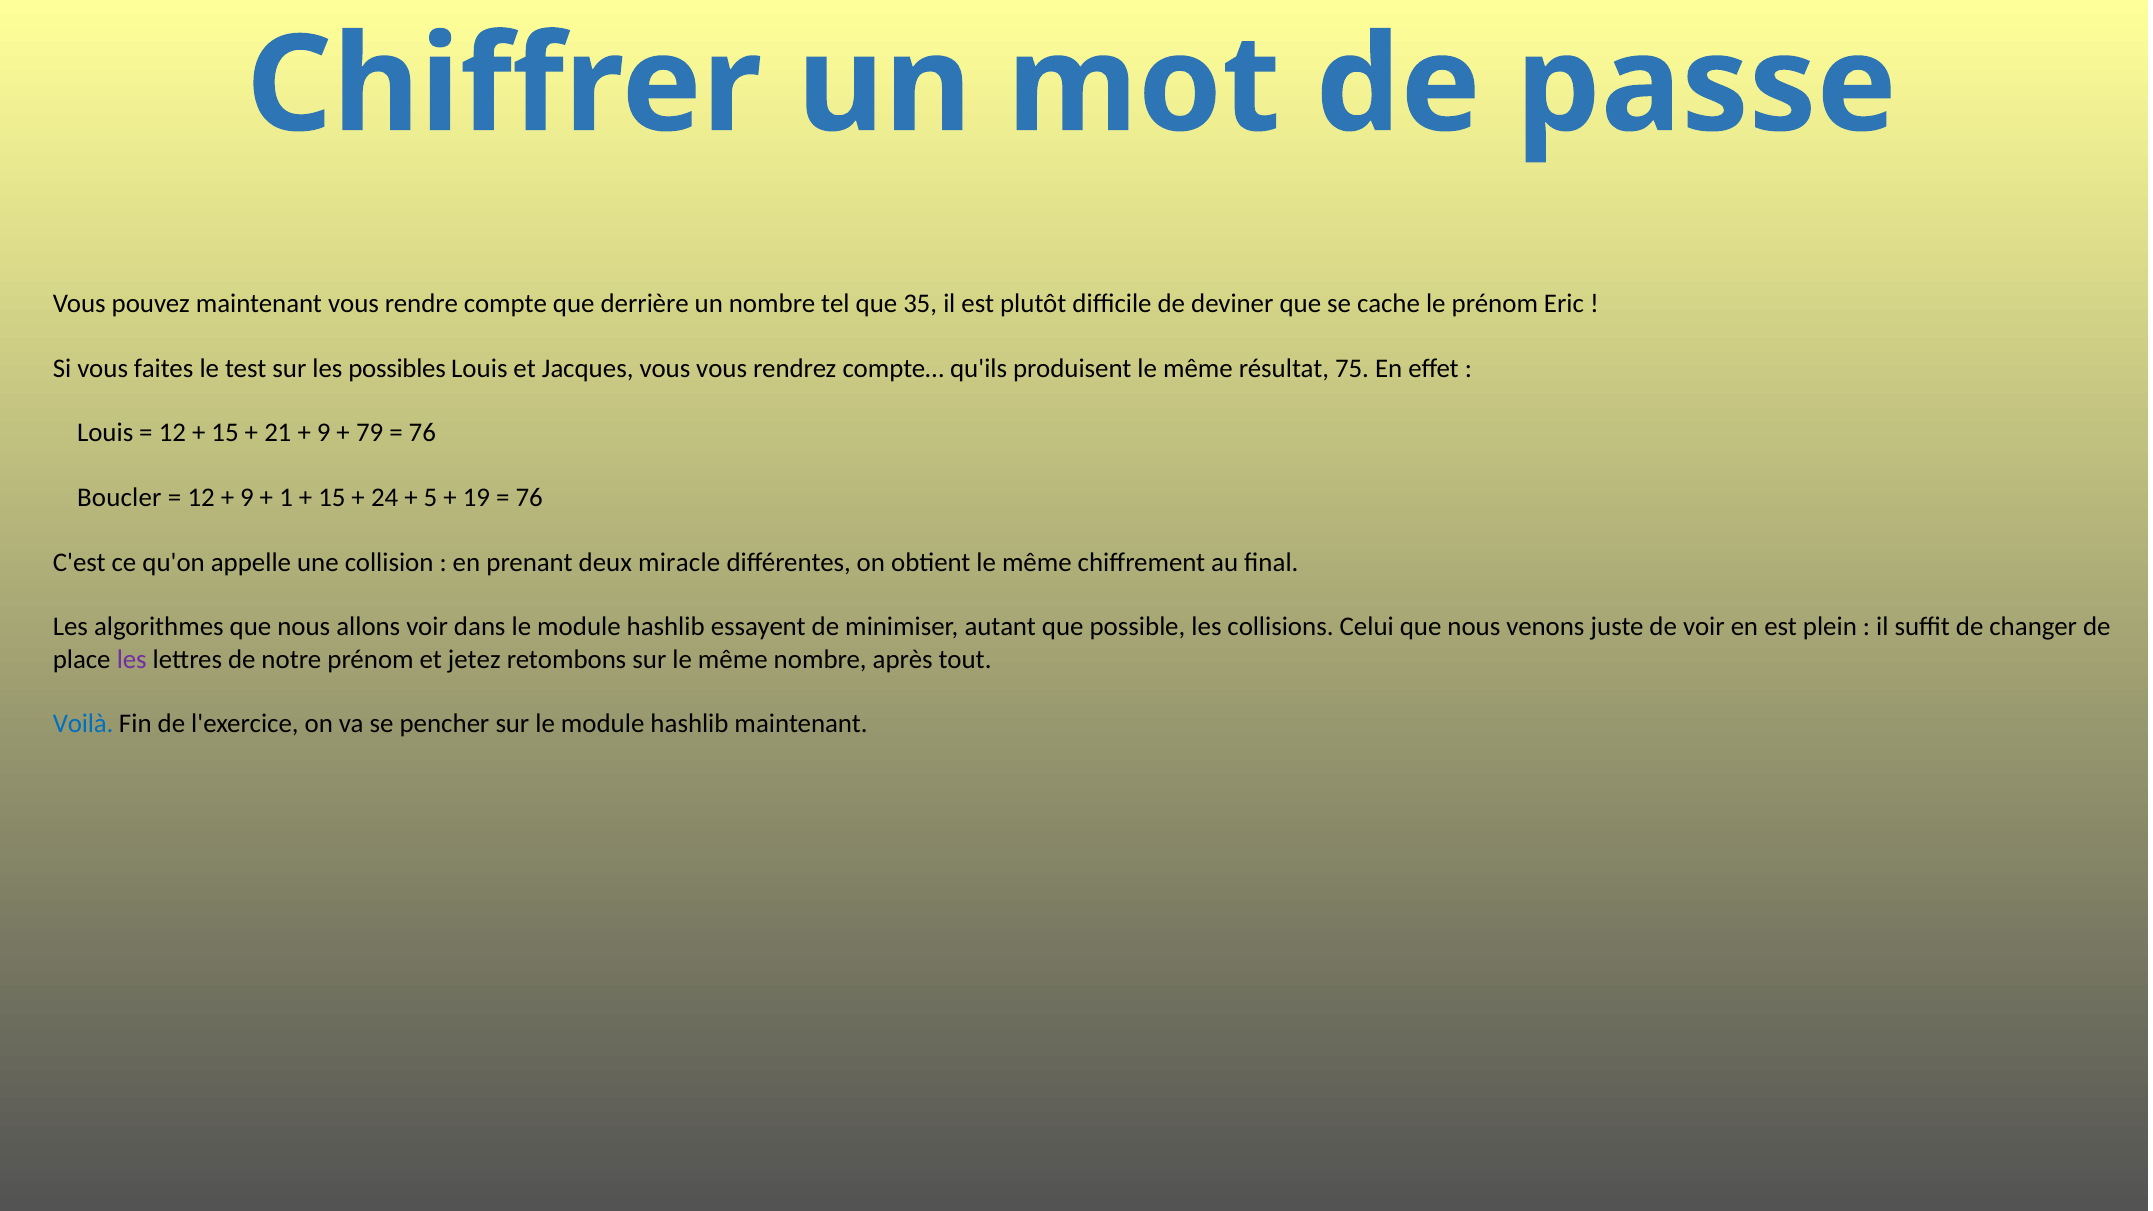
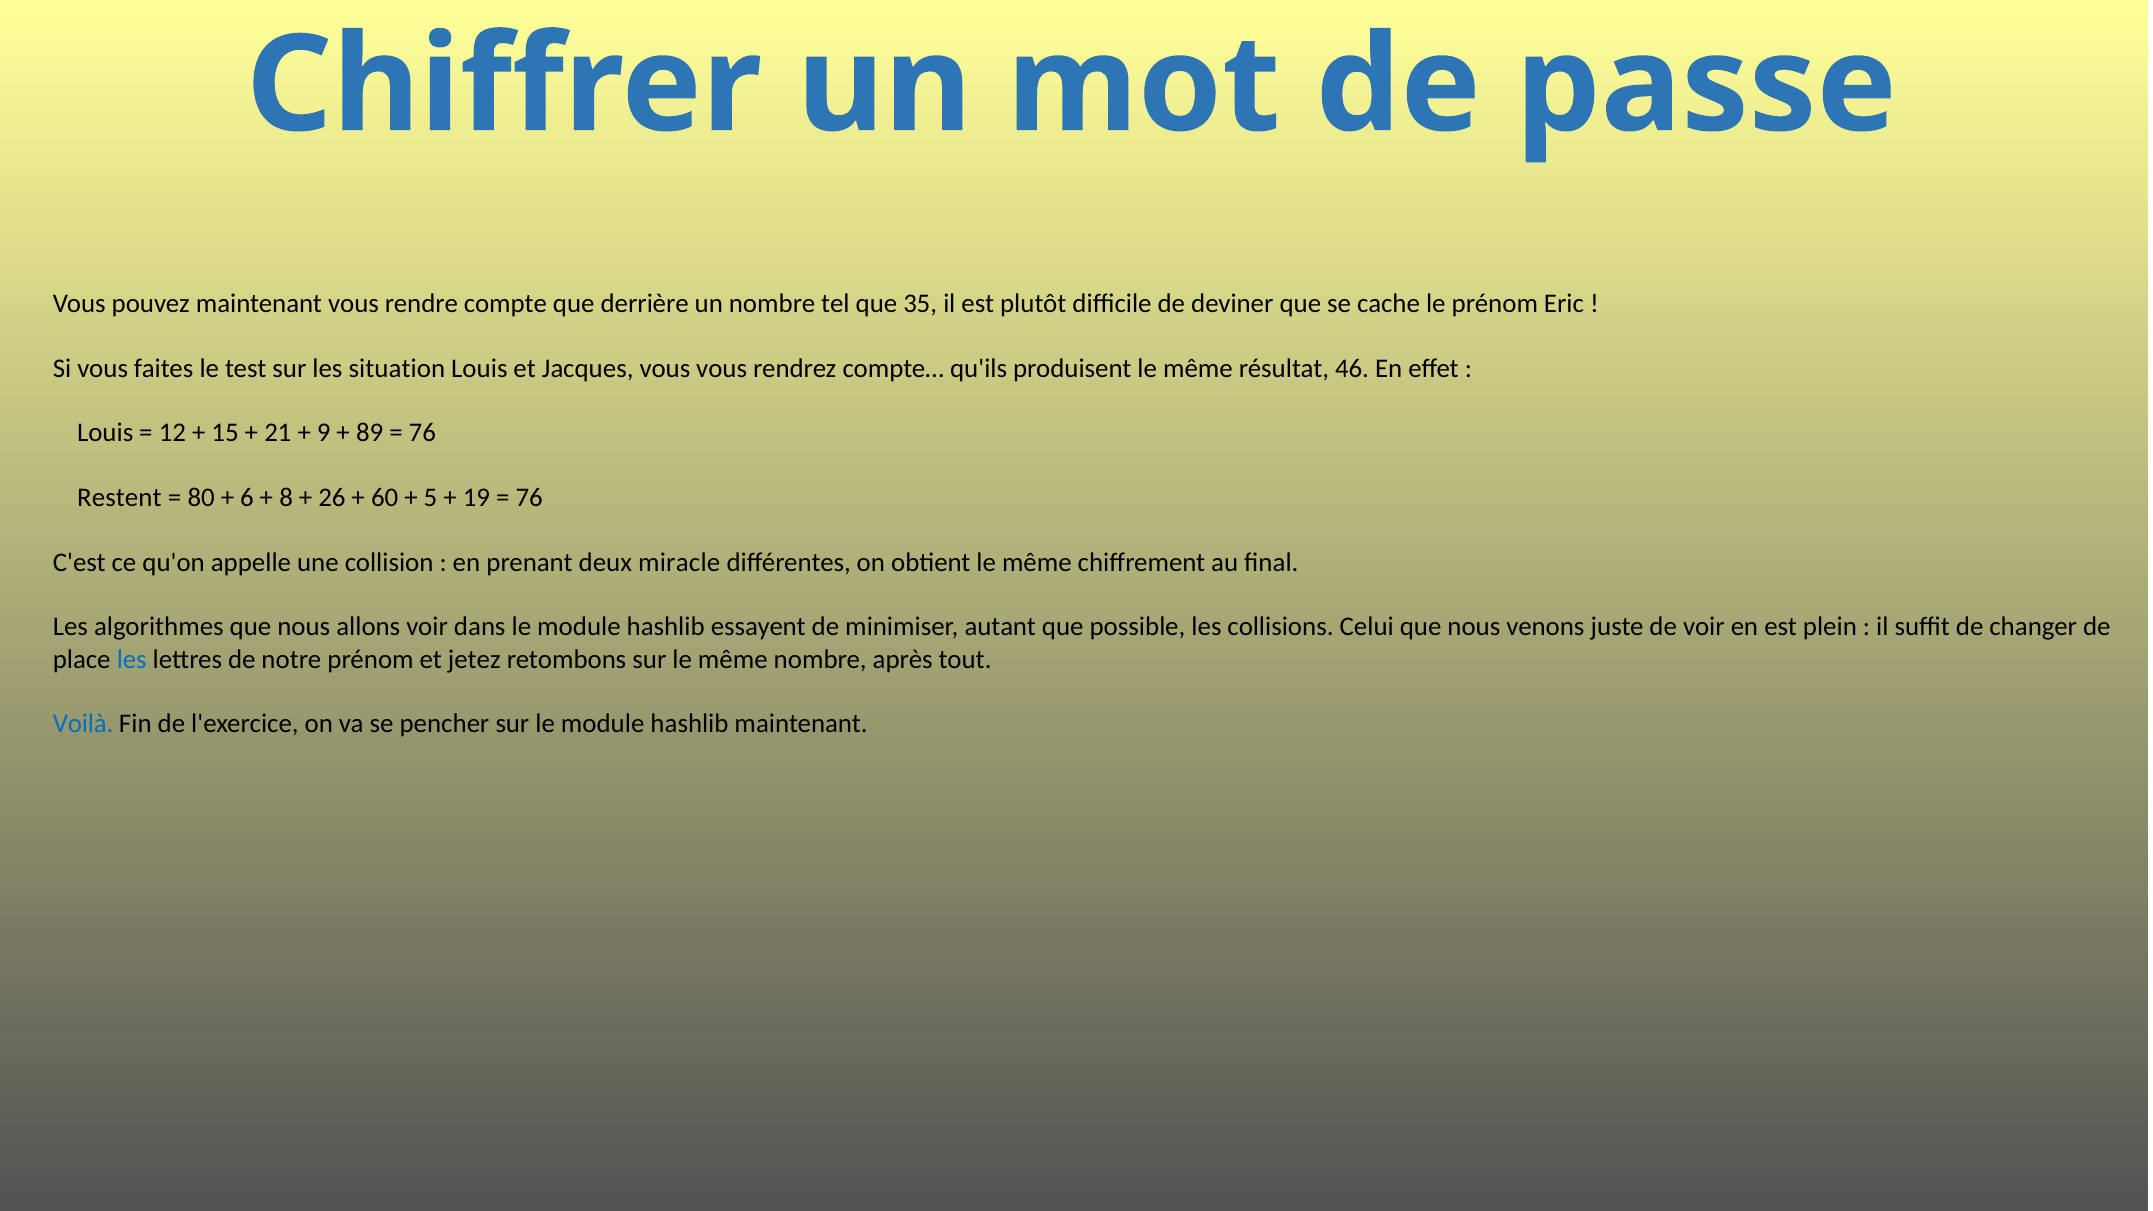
possibles: possibles -> situation (397, 369)
75: 75 -> 46 (1352, 369)
79: 79 -> 89 (370, 433)
Boucler: Boucler -> Restent (119, 498)
12: 12 -> 80 (201, 498)
9: 9 -> 6 (247, 498)
1: 1 -> 8 (286, 498)
15: 15 -> 26 (332, 498)
24: 24 -> 60 (385, 498)
les colour: purple -> blue (132, 659)
